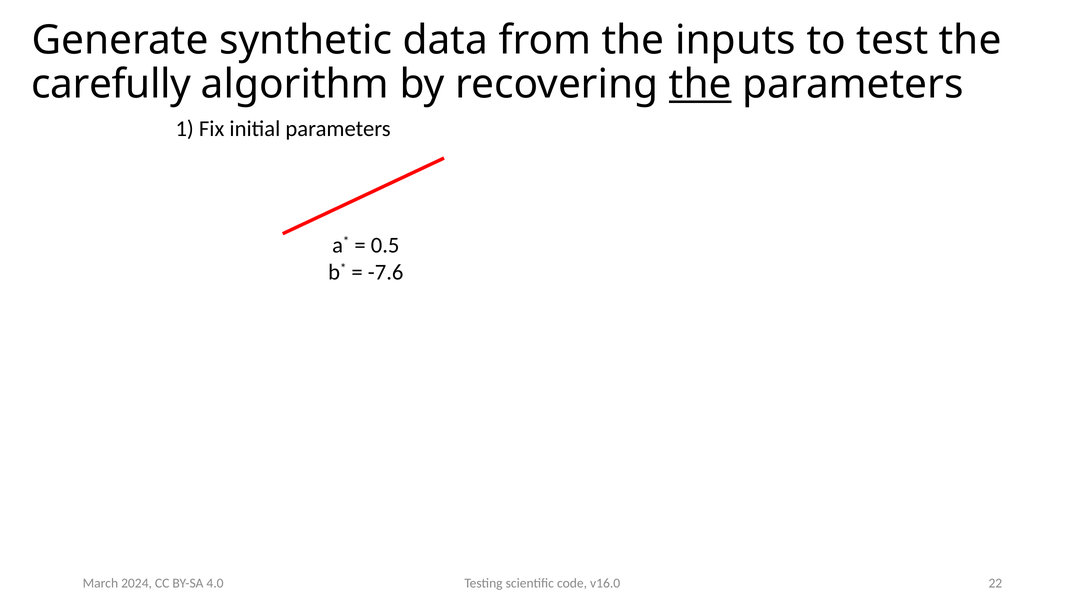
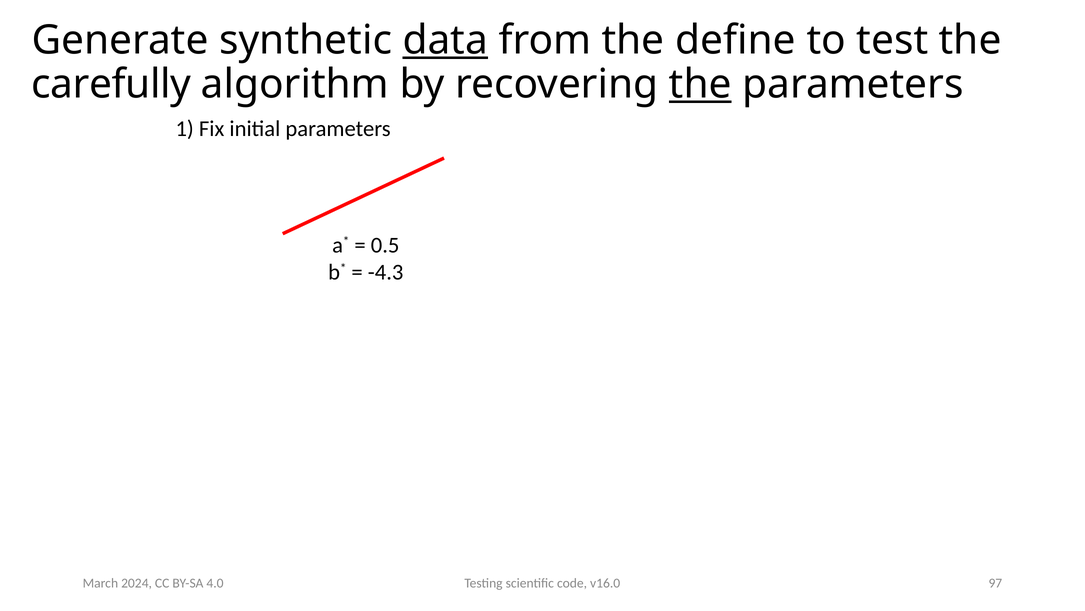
data underline: none -> present (445, 40)
inputs: inputs -> define (735, 40)
-7.6: -7.6 -> -4.3 (386, 272)
22: 22 -> 97 (995, 583)
